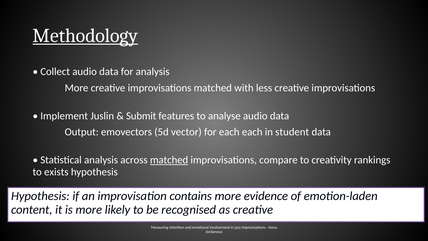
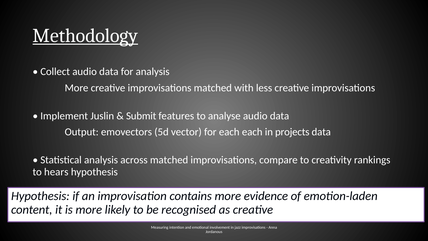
student: student -> projects (292, 132)
matched underline: present -> none (169, 160)
exists: exists -> hears (56, 172)
